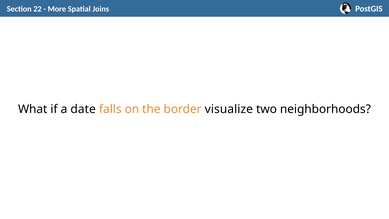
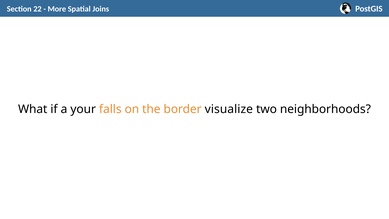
date: date -> your (83, 109)
